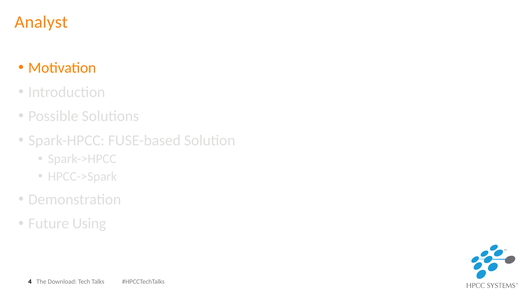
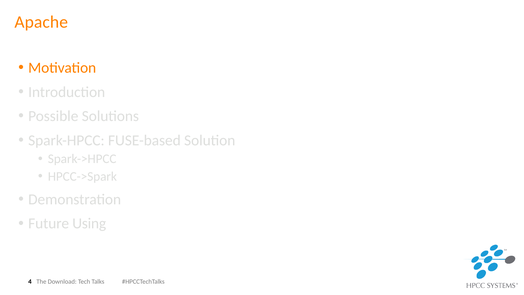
Analyst: Analyst -> Apache (41, 22)
